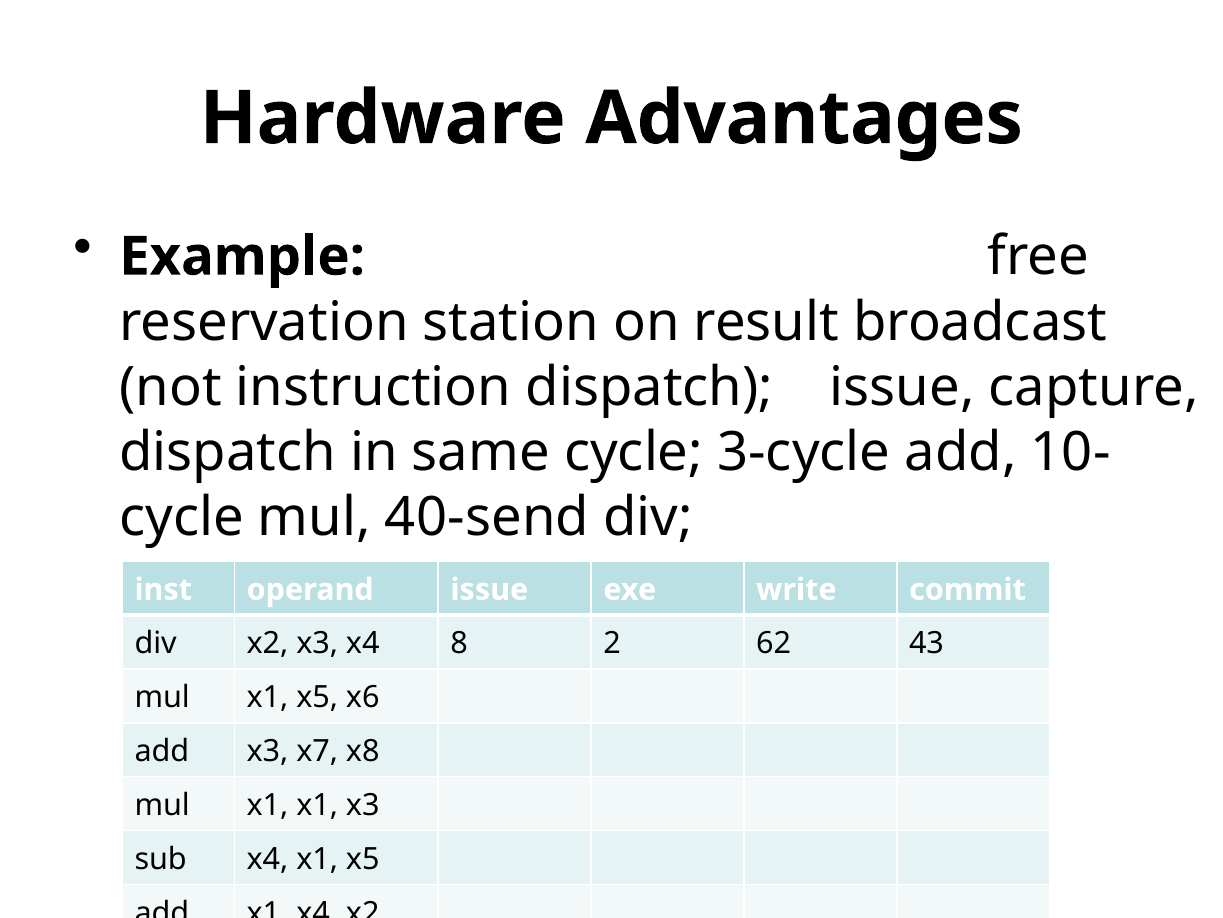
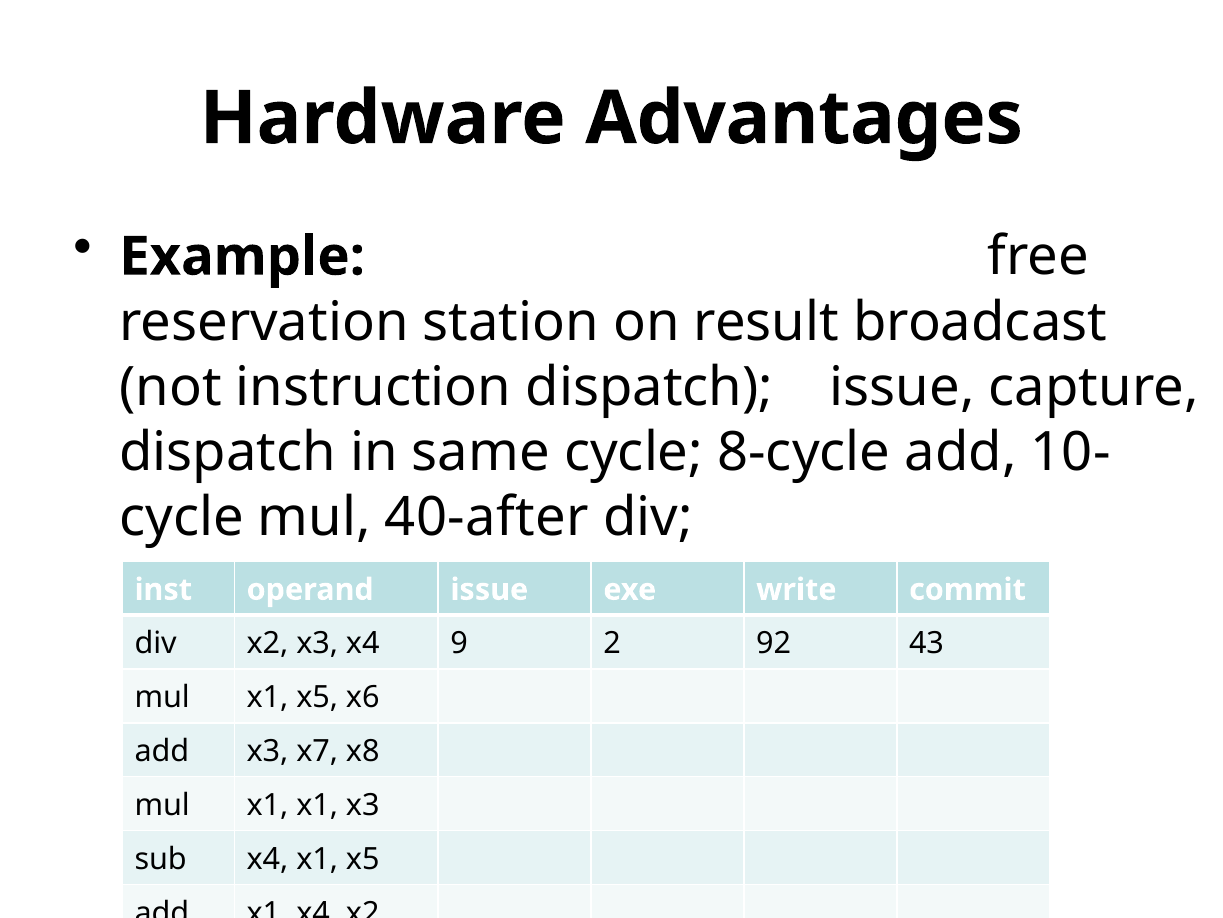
3-cycle: 3-cycle -> 8-cycle (804, 452)
40-send: 40-send -> 40-after (487, 518)
8: 8 -> 9 (459, 643)
62: 62 -> 92 (774, 643)
